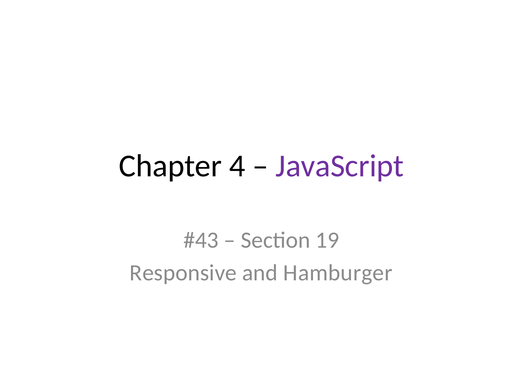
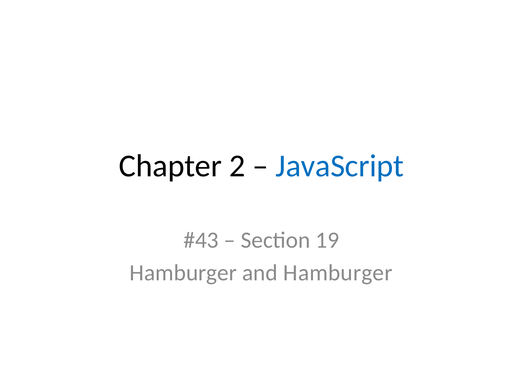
4: 4 -> 2 (237, 166)
JavaScript colour: purple -> blue (340, 166)
Responsive: Responsive -> Hamburger (183, 273)
